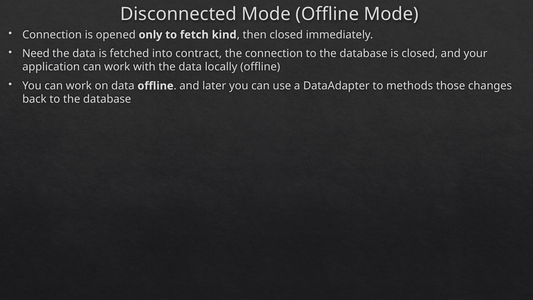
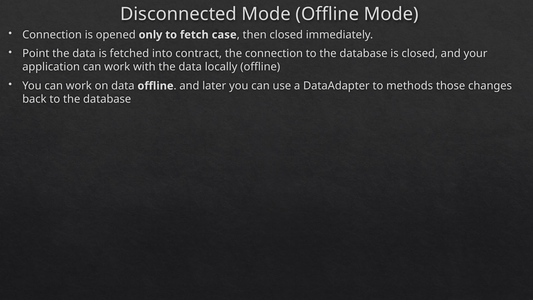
kind: kind -> case (224, 35)
Need: Need -> Point (36, 54)
